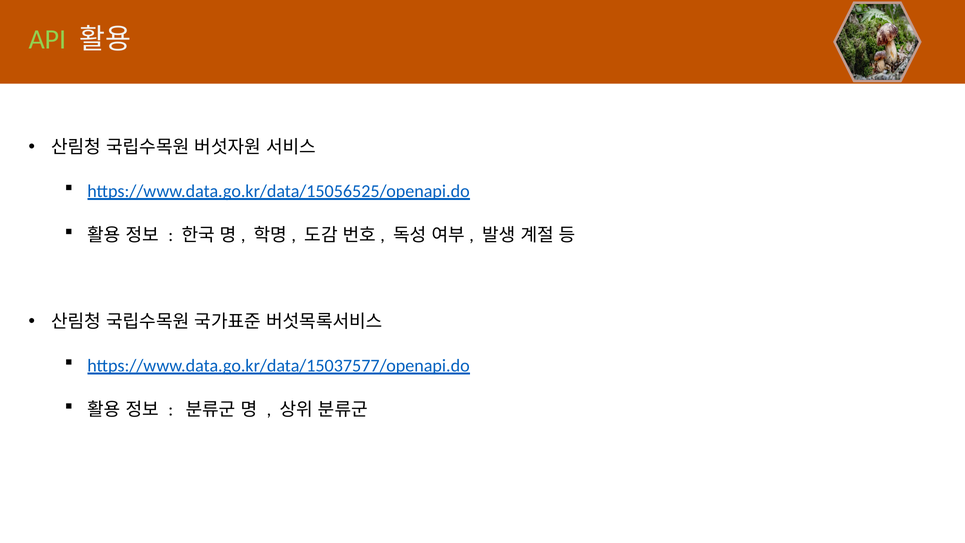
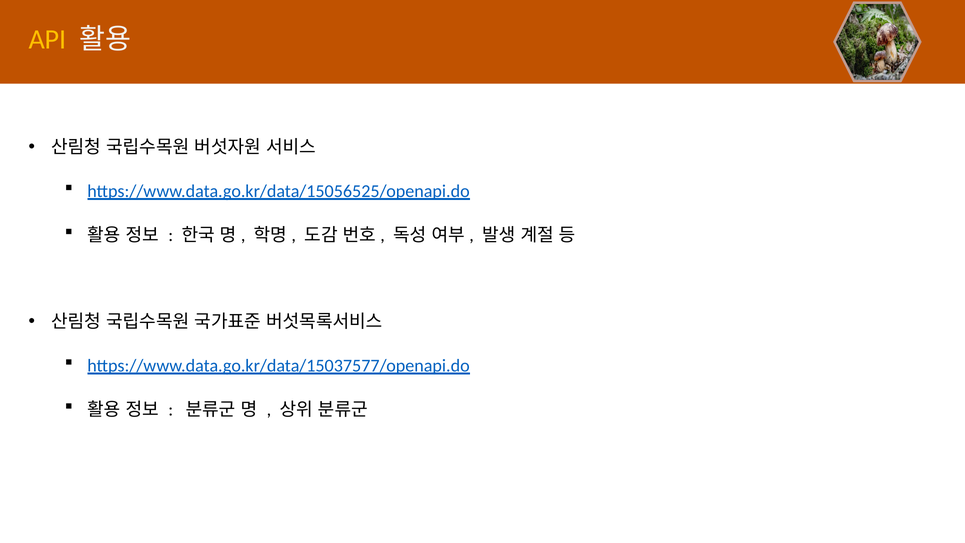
API colour: light green -> yellow (47, 39)
